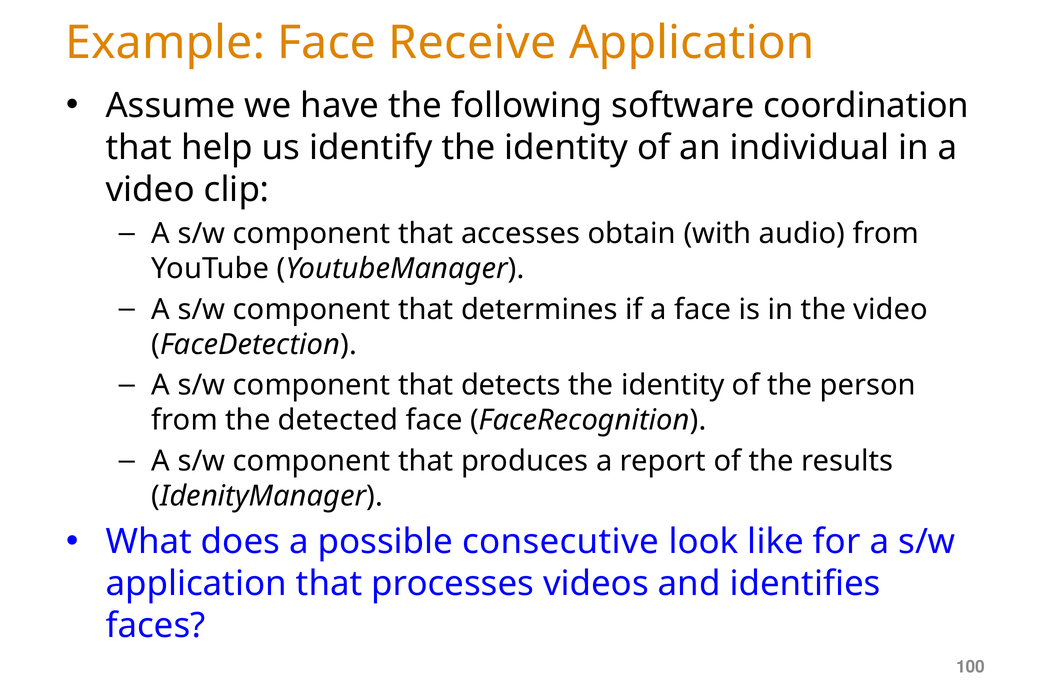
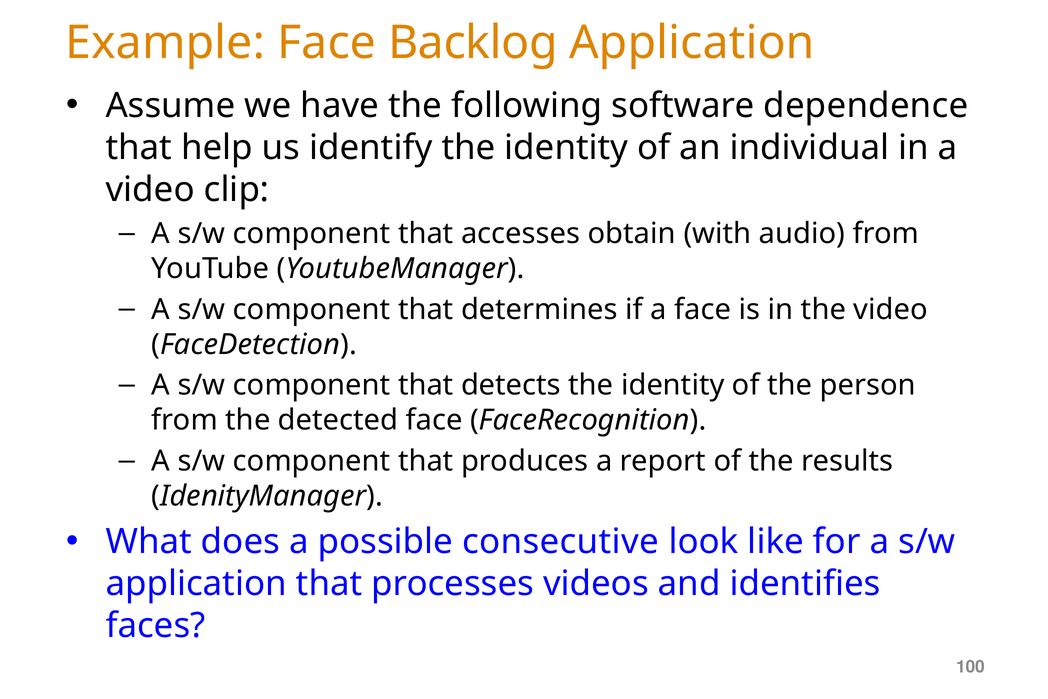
Receive: Receive -> Backlog (473, 43)
coordination: coordination -> dependence (866, 106)
